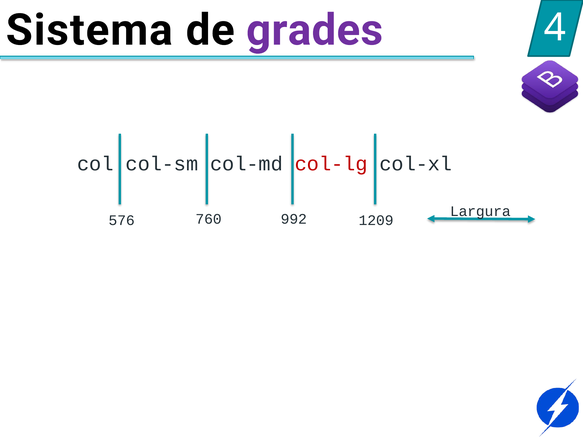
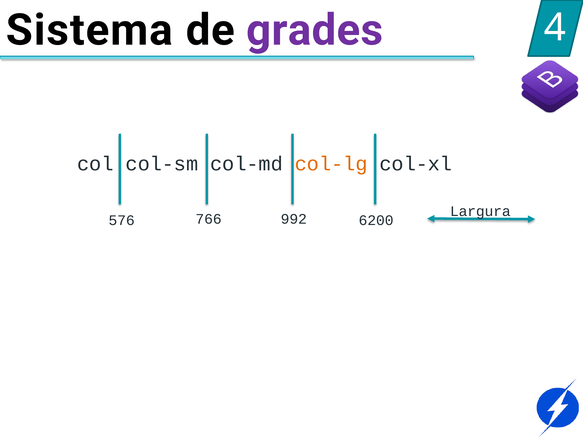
col-lg colour: red -> orange (331, 164)
760: 760 -> 766 (209, 219)
1209: 1209 -> 6200 (376, 220)
